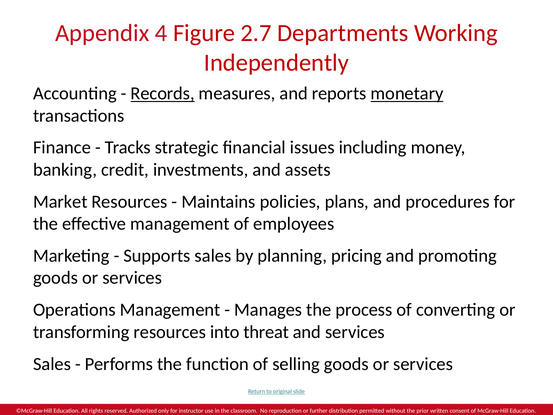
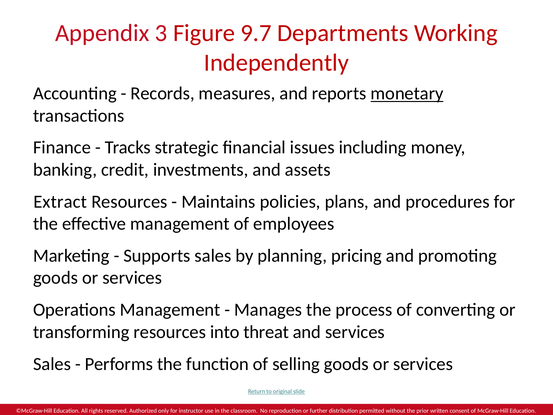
4: 4 -> 3 (161, 33)
2.7: 2.7 -> 9.7 (256, 33)
Records underline: present -> none (163, 93)
Market: Market -> Extract (60, 202)
